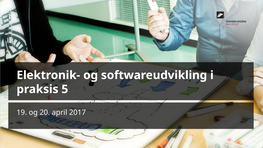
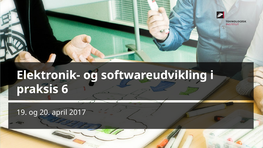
5: 5 -> 6 (65, 89)
